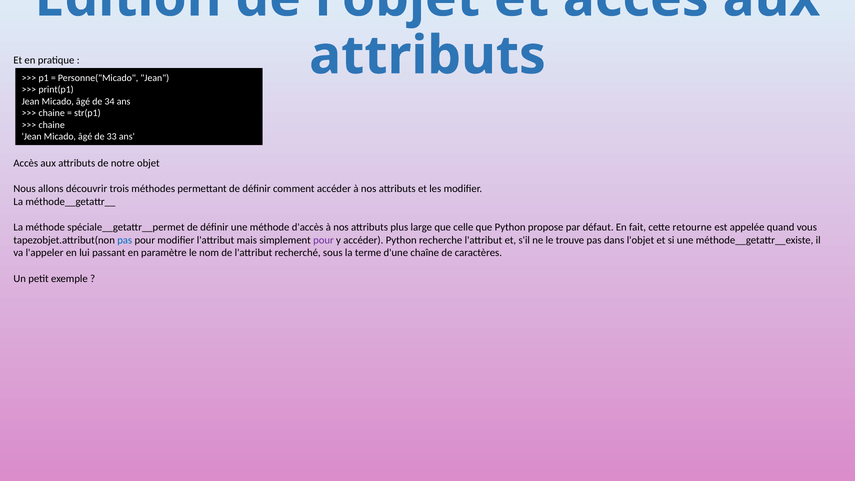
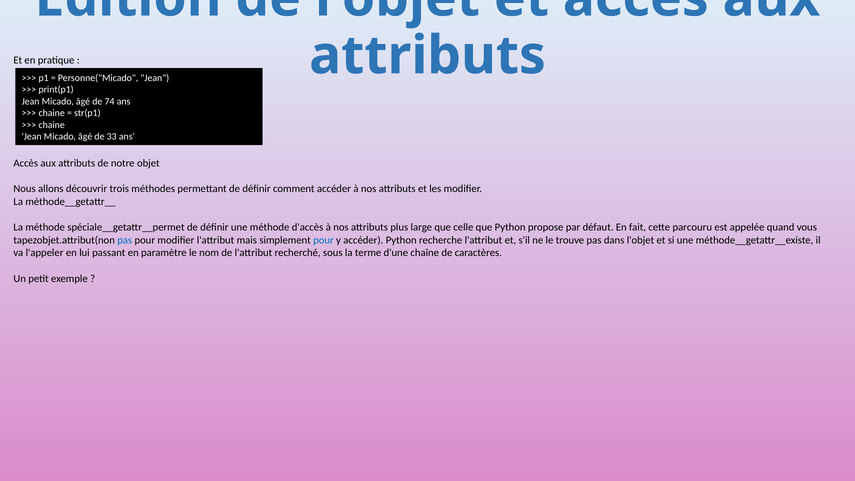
34: 34 -> 74 (110, 101)
retourne: retourne -> parcouru (692, 227)
pour colour: purple -> blue (323, 240)
